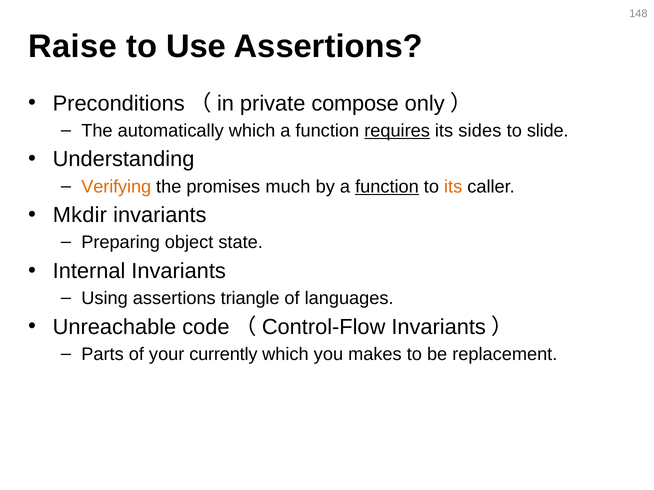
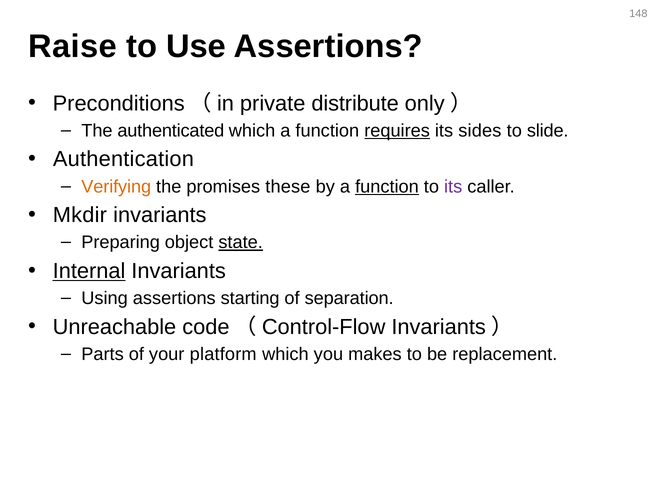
compose: compose -> distribute (355, 103)
automatically: automatically -> authenticated (171, 131)
Understanding: Understanding -> Authentication (123, 159)
much: much -> these (288, 187)
its colour: orange -> purple (453, 187)
state underline: none -> present (241, 243)
Internal underline: none -> present (89, 271)
triangle: triangle -> starting (250, 299)
languages: languages -> separation (349, 299)
currently: currently -> platform (223, 355)
